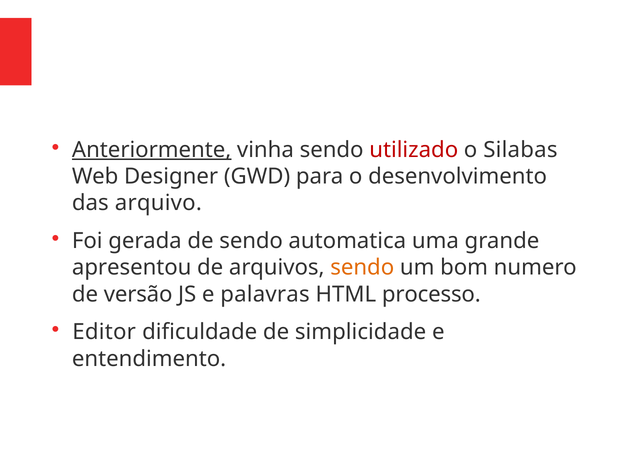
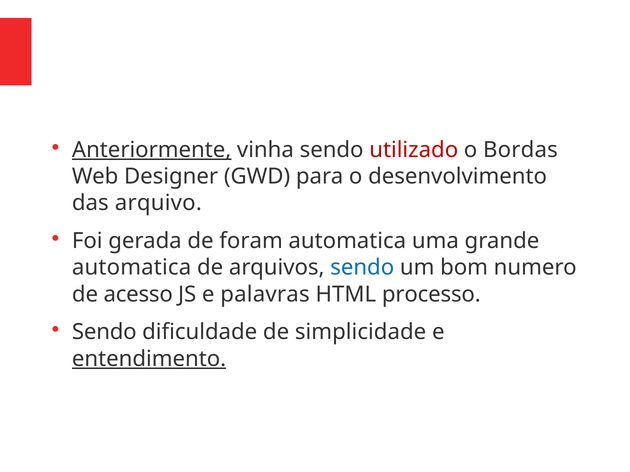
Silabas: Silabas -> Bordas (520, 150)
de sendo: sendo -> foram (251, 241)
apresentou: apresentou -> automatica (132, 268)
sendo colour: orange -> blue (362, 268)
versão: versão -> acesso (138, 295)
Editor: Editor -> Sendo (104, 332)
entendimento underline: none -> present (149, 359)
